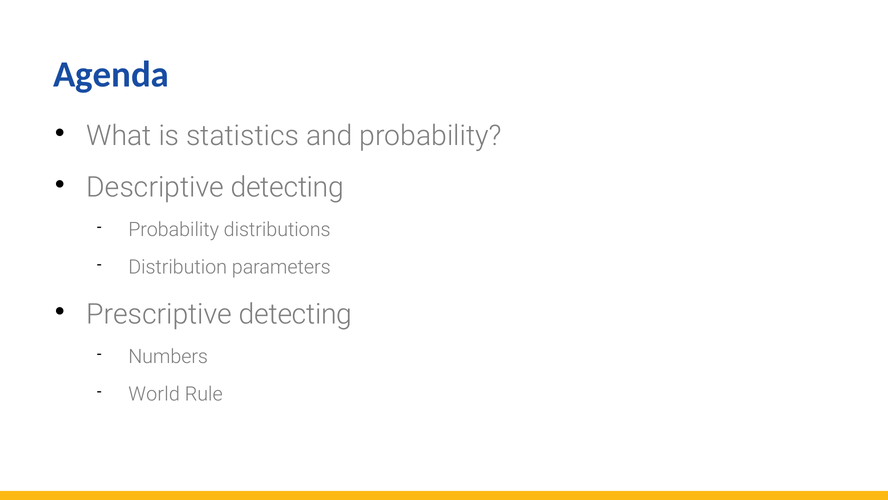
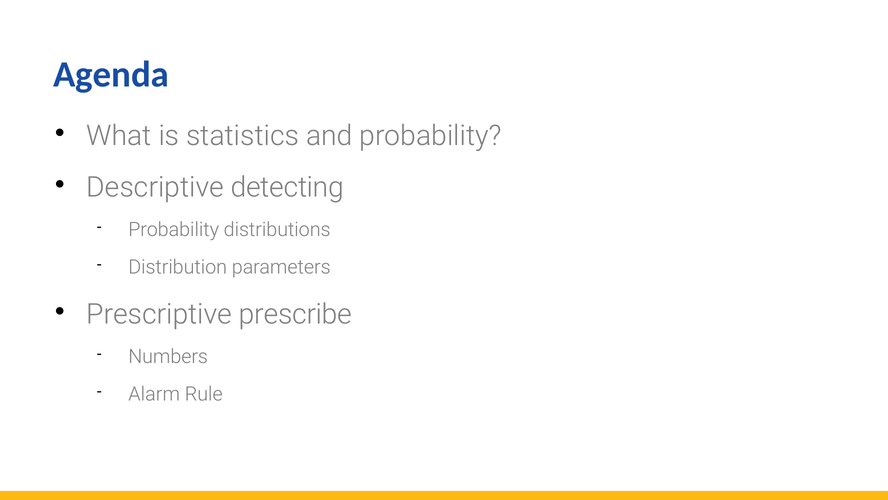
Prescriptive detecting: detecting -> prescribe (295, 314)
World: World -> Alarm (154, 394)
